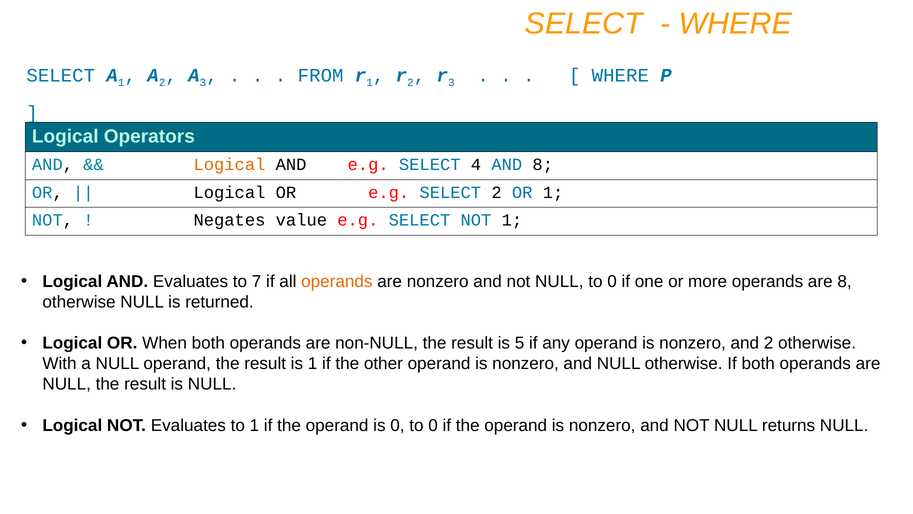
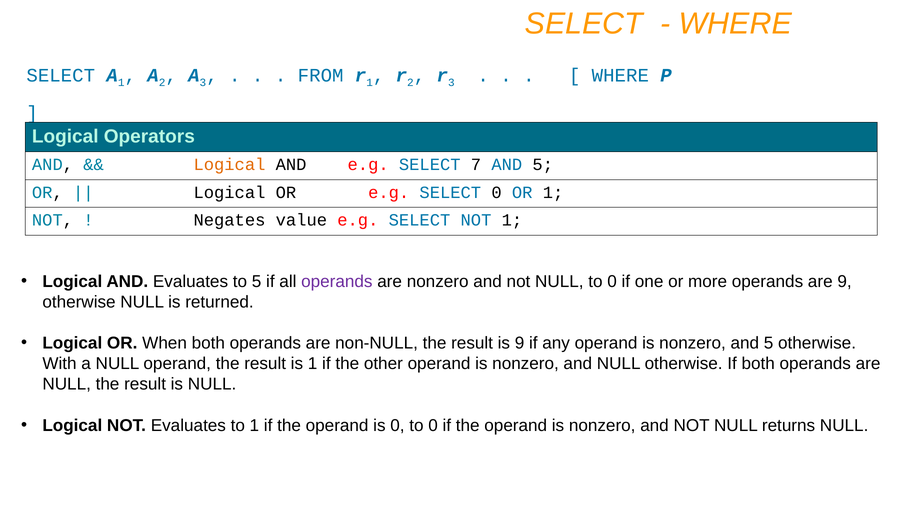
4: 4 -> 7 (476, 164)
8: 8 -> 5 (543, 164)
SELECT 2: 2 -> 0 (497, 192)
to 7: 7 -> 5 (257, 281)
operands colour: orange -> purple (337, 281)
are 8: 8 -> 9 (845, 281)
is 5: 5 -> 9 (520, 343)
nonzero and 2: 2 -> 5 (769, 343)
